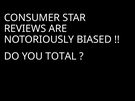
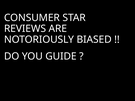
TOTAL: TOTAL -> GUIDE (61, 56)
